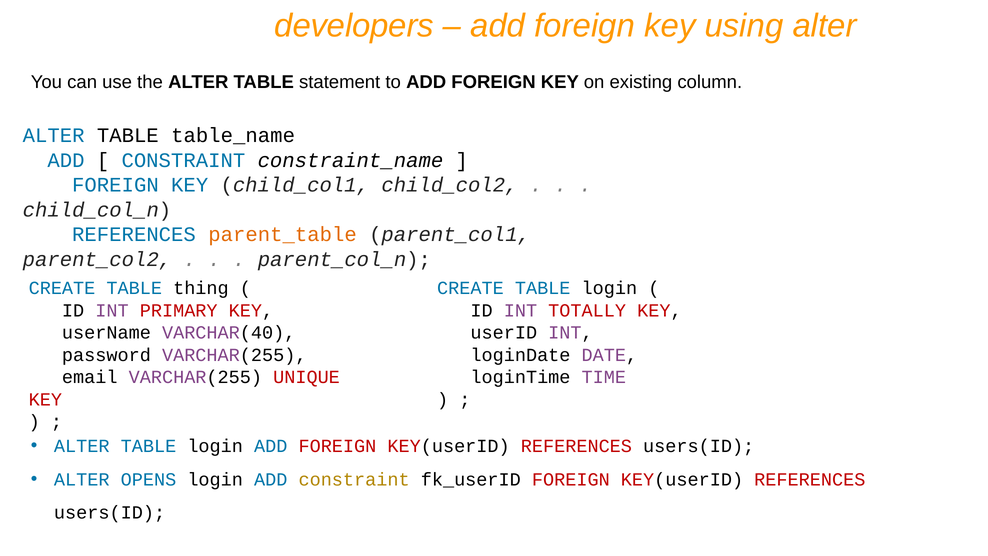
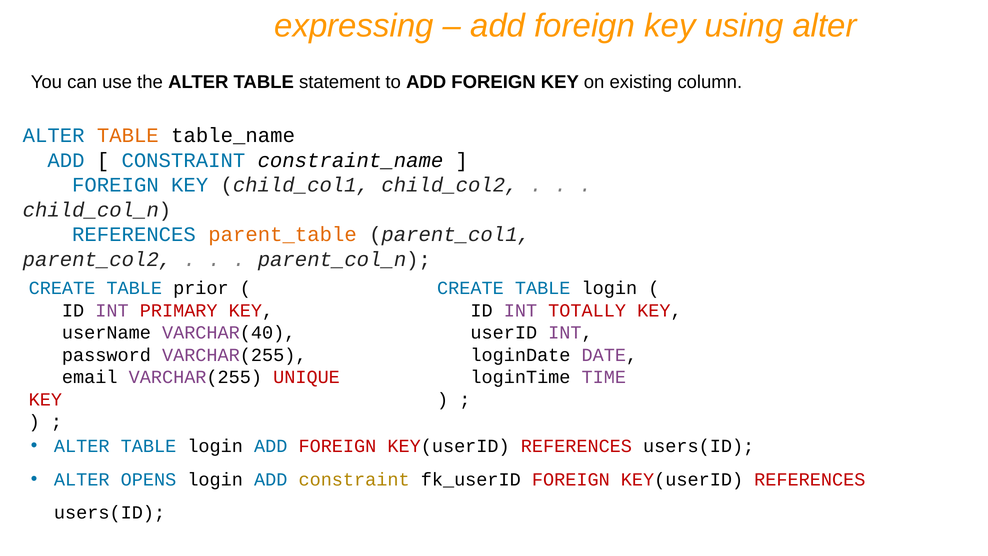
developers: developers -> expressing (354, 26)
TABLE colour: black -> orange (128, 136)
thing: thing -> prior (201, 288)
